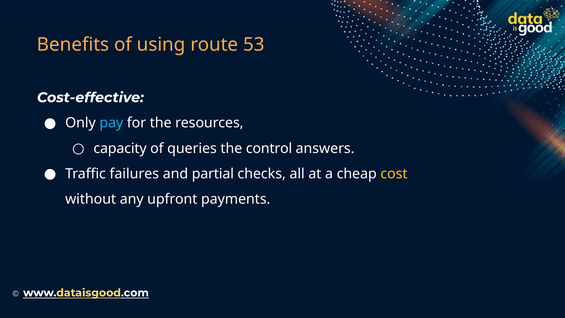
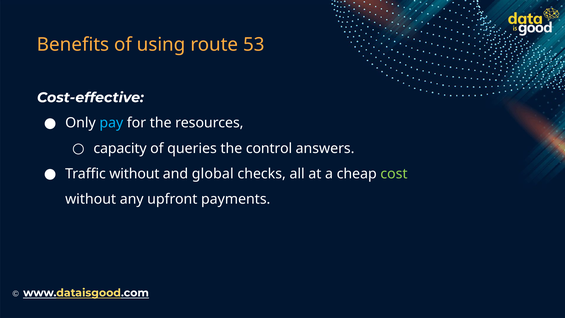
Traffic failures: failures -> without (134, 174)
partial: partial -> global (213, 174)
cost colour: yellow -> light green (394, 174)
